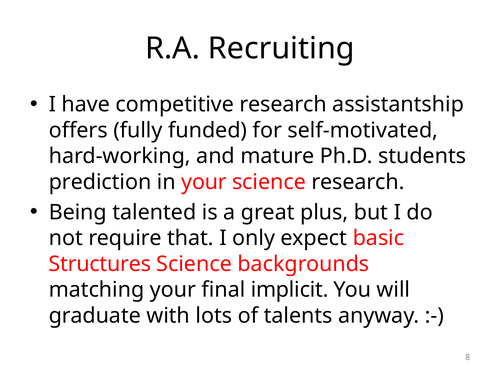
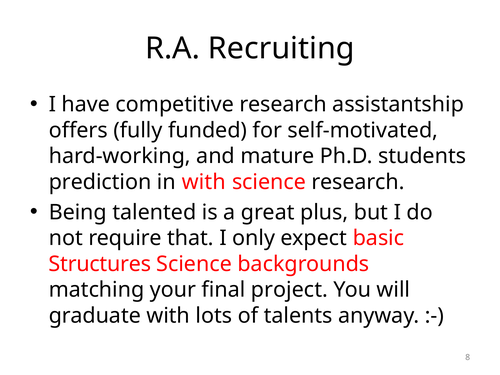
in your: your -> with (204, 182)
implicit: implicit -> project (289, 290)
